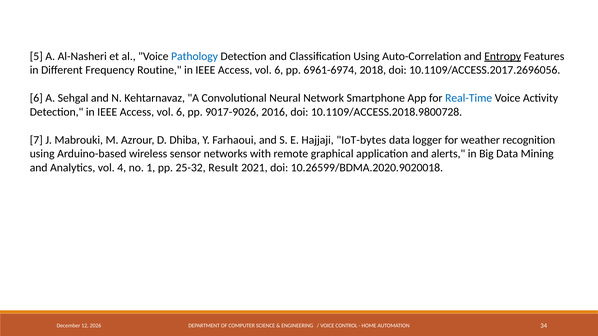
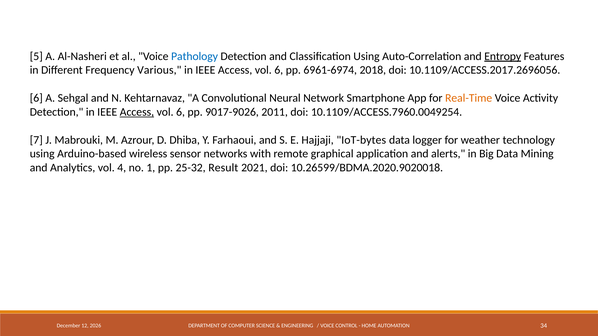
Routine: Routine -> Various (159, 70)
Real-Time colour: blue -> orange (469, 98)
Access underline: none -> present (137, 112)
2016: 2016 -> 2011 (275, 112)
10.1109/ACCESS.2018.9800728: 10.1109/ACCESS.2018.9800728 -> 10.1109/ACCESS.7960.0049254 (387, 112)
recognition: recognition -> technology (529, 140)
